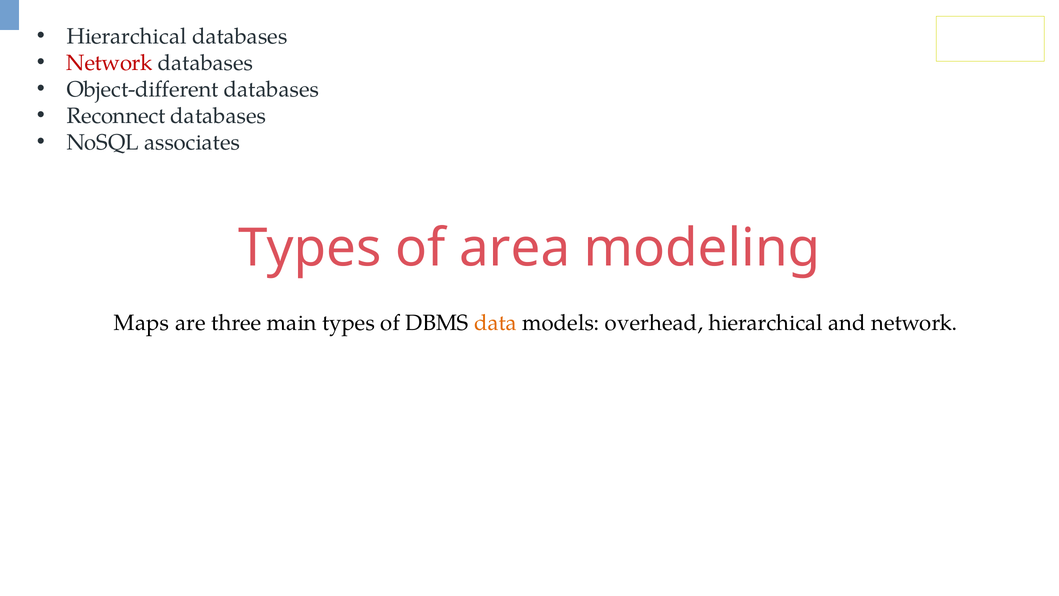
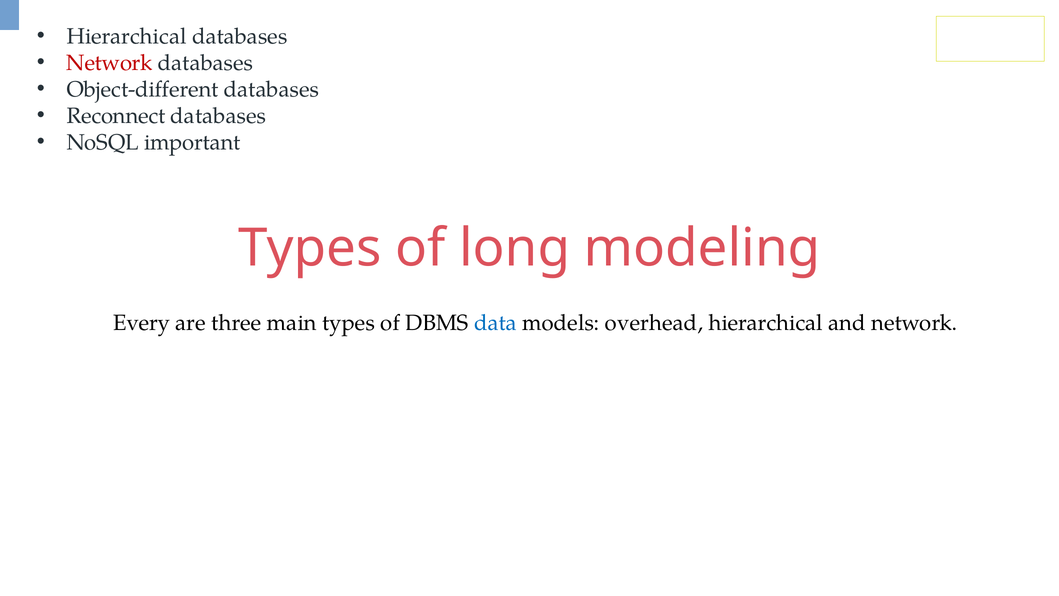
associates: associates -> important (192, 142)
area: area -> long (515, 248)
Maps: Maps -> Every (142, 323)
data colour: orange -> blue (495, 323)
